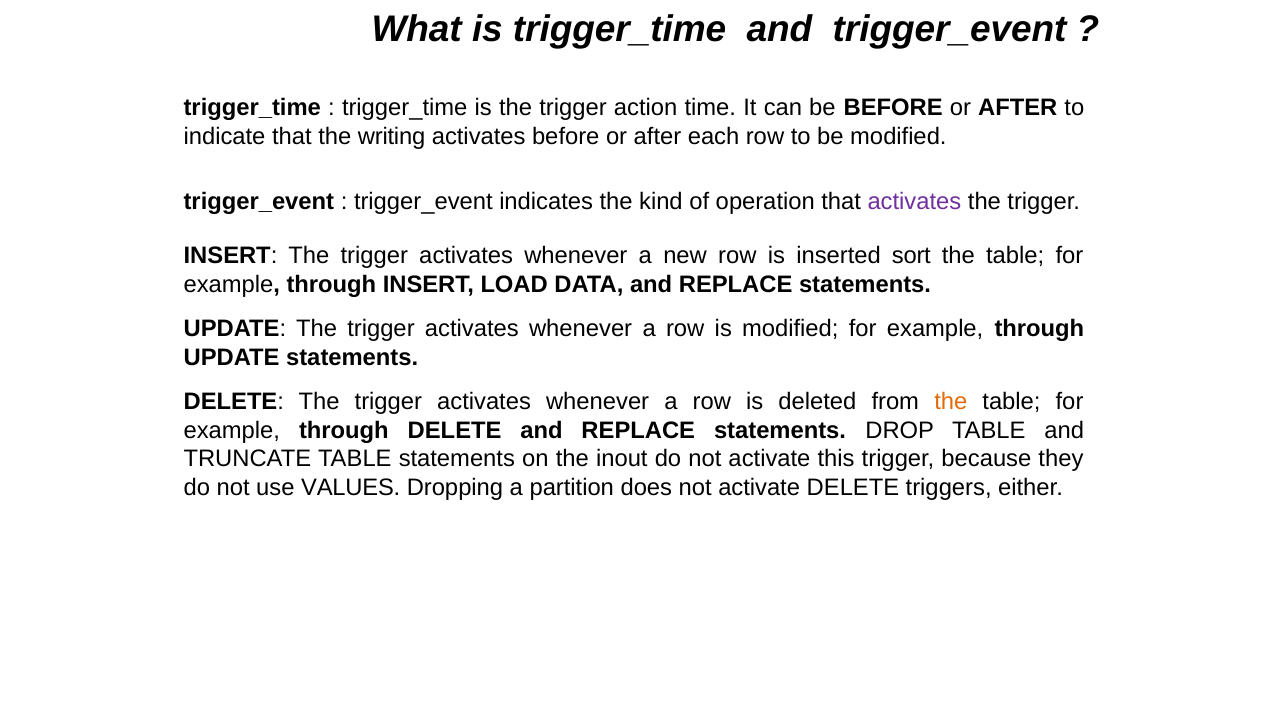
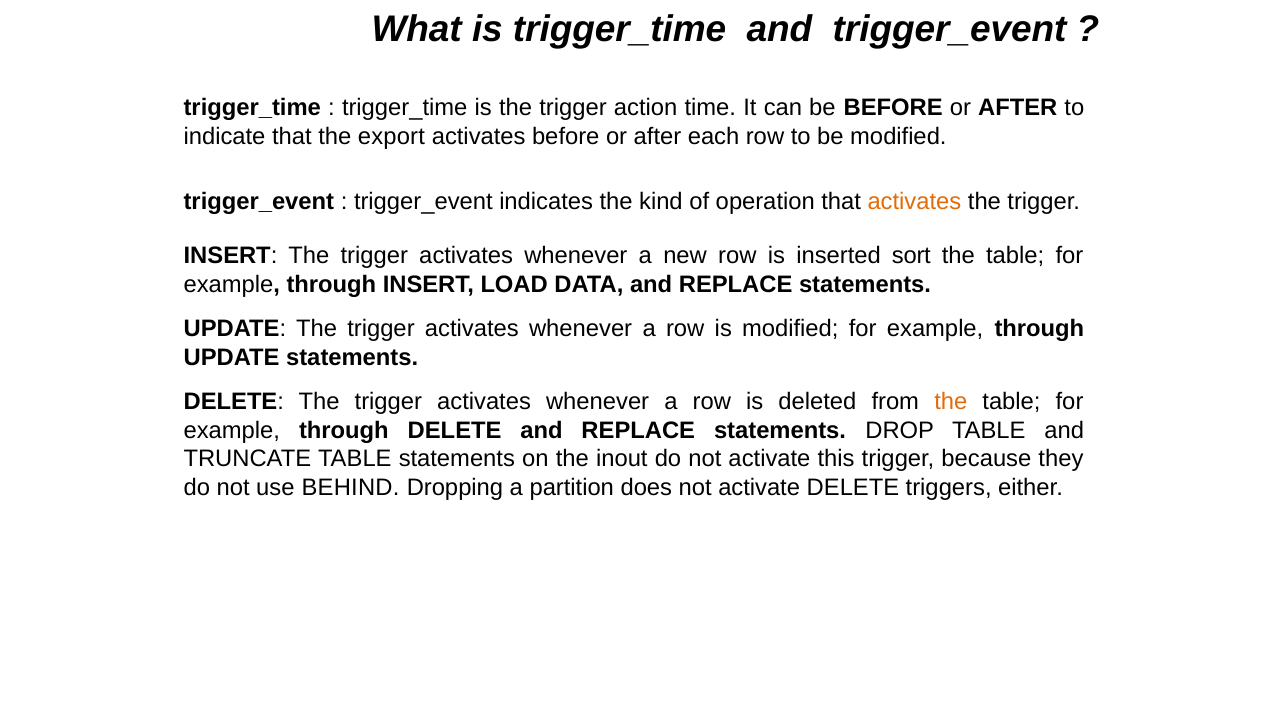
writing: writing -> export (391, 136)
activates colour: purple -> orange (914, 201)
VALUES: VALUES -> BEHIND (351, 487)
